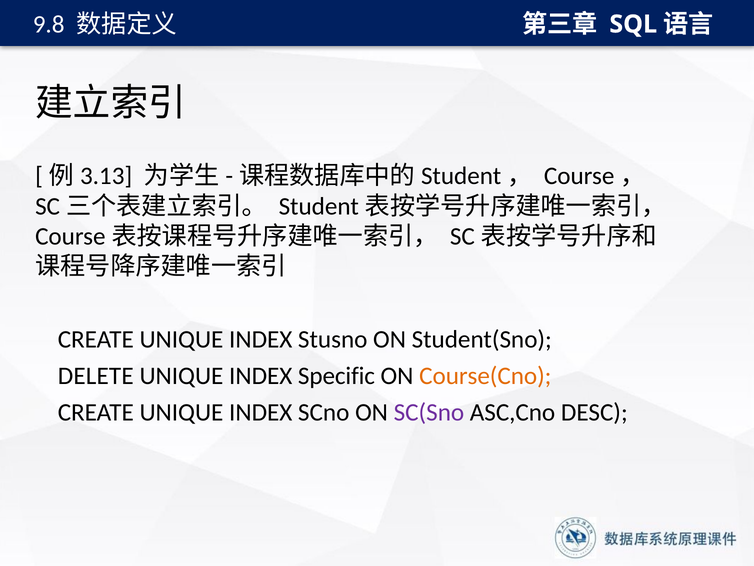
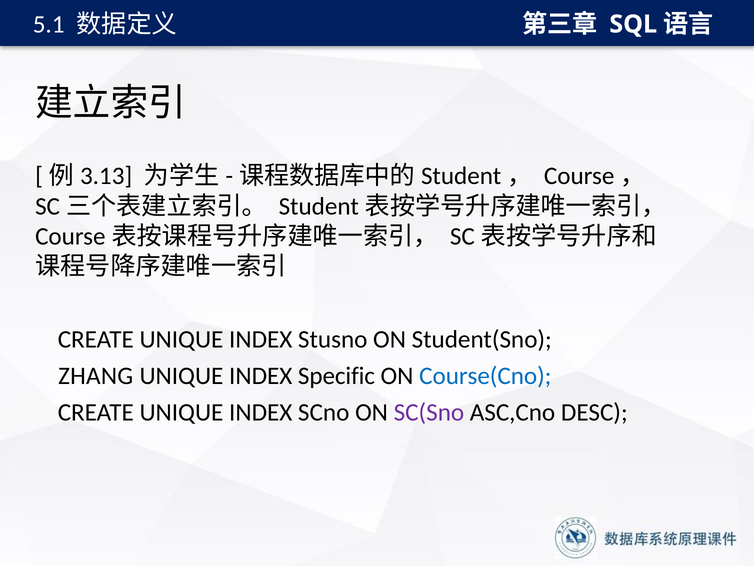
9.8: 9.8 -> 5.1 (49, 25)
DELETE: DELETE -> ZHANG (96, 376)
Course(Cno colour: orange -> blue (485, 376)
